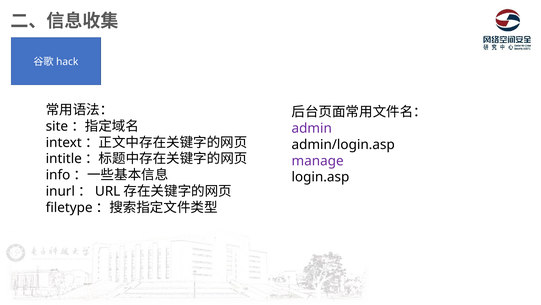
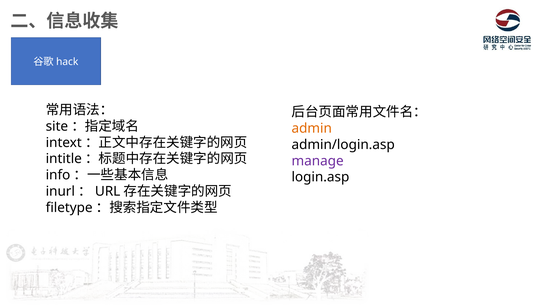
admin colour: purple -> orange (312, 128)
